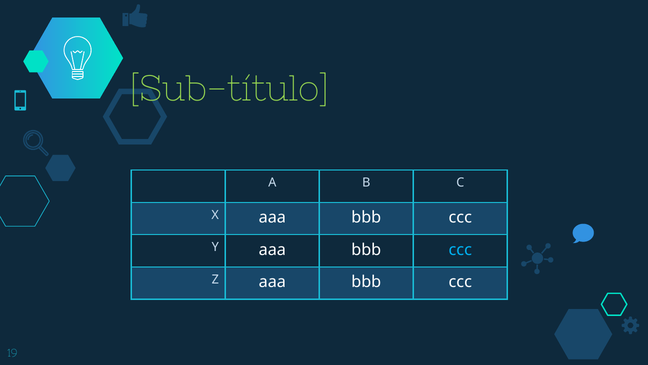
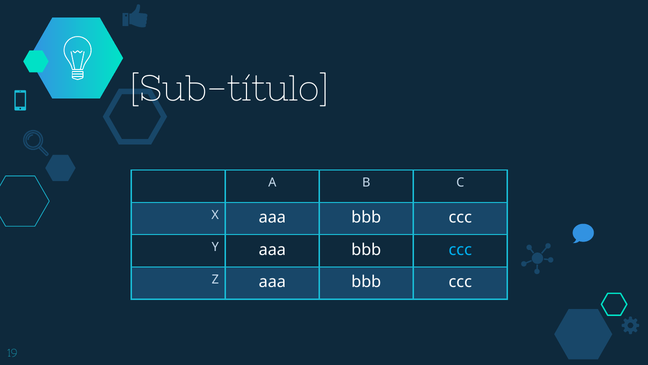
Sub-título colour: light green -> white (230, 89)
